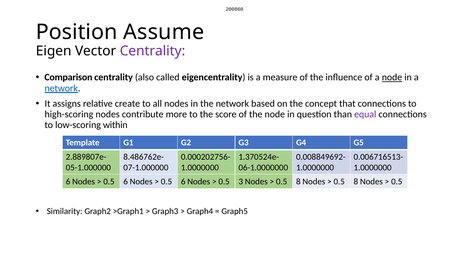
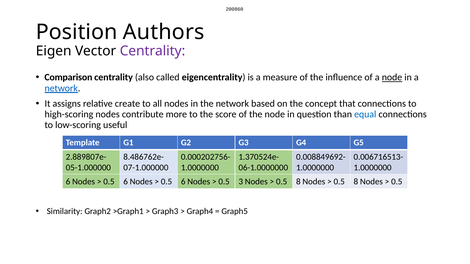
Assume: Assume -> Authors (164, 32)
equal colour: purple -> blue (365, 114)
within: within -> useful (115, 125)
